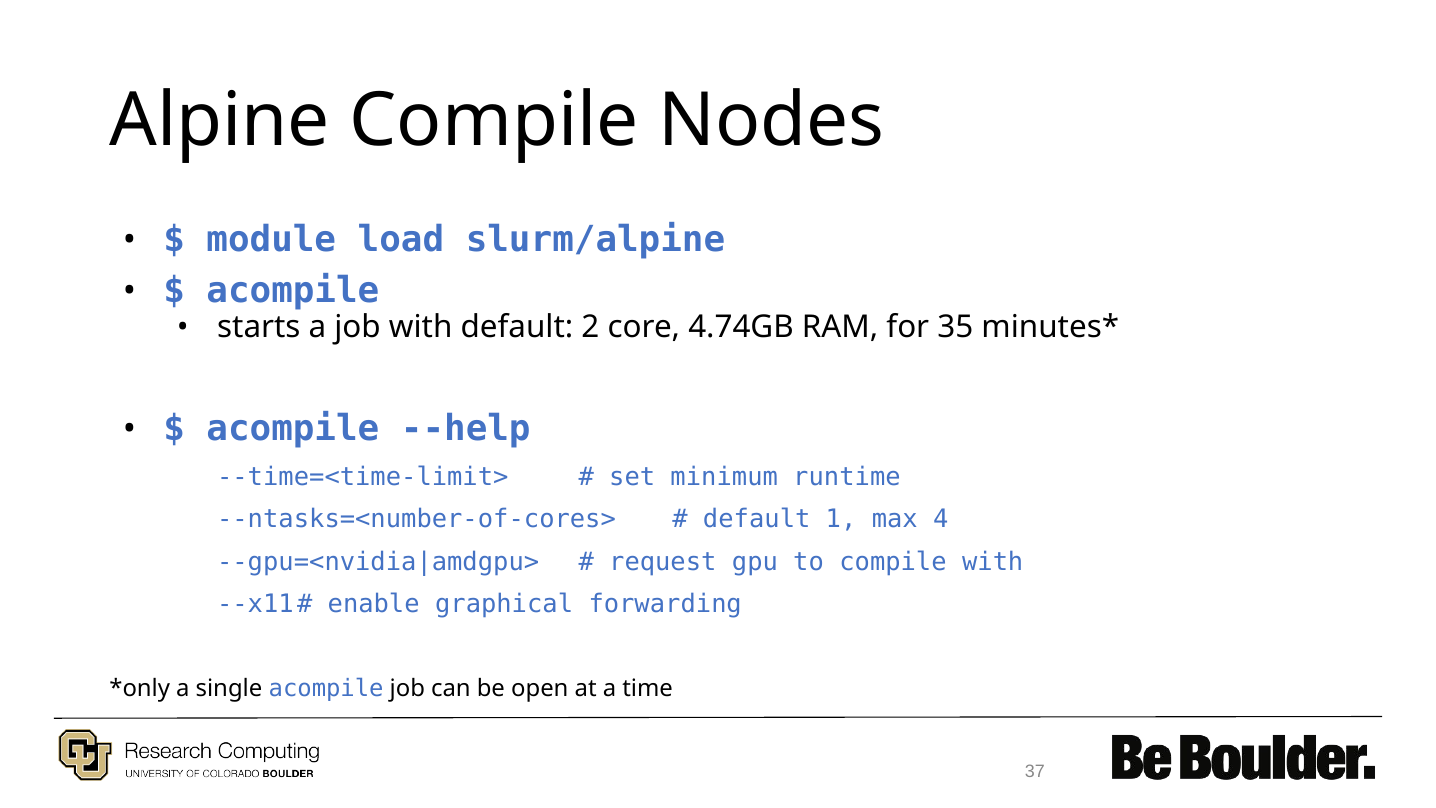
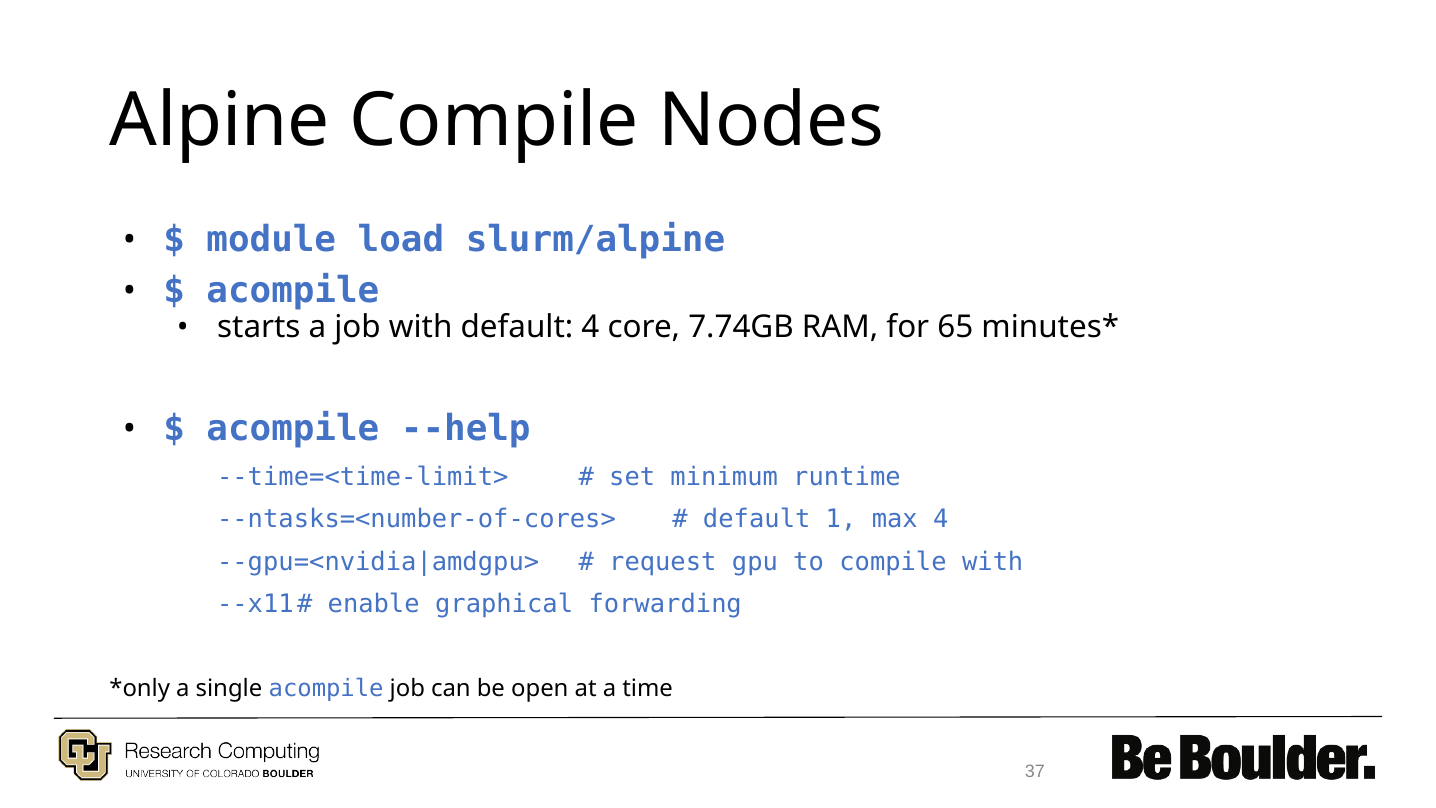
default 2: 2 -> 4 (590, 327)
4.74GB: 4.74GB -> 7.74GB (741, 327)
35: 35 -> 65 (955, 327)
